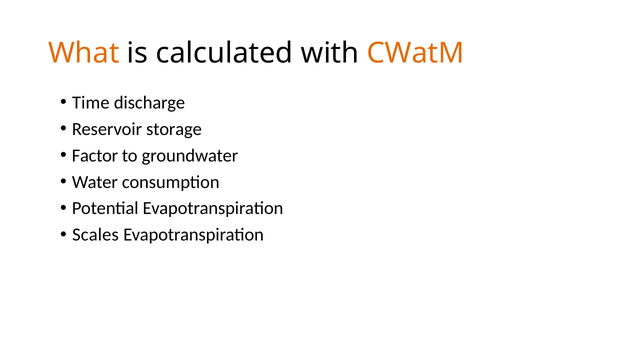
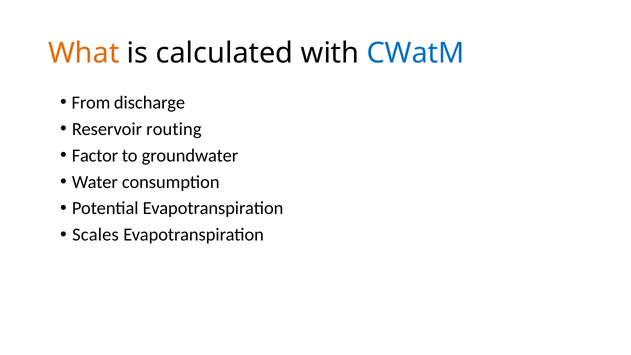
CWatM colour: orange -> blue (416, 53)
Time: Time -> From (91, 103)
storage: storage -> routing (174, 129)
